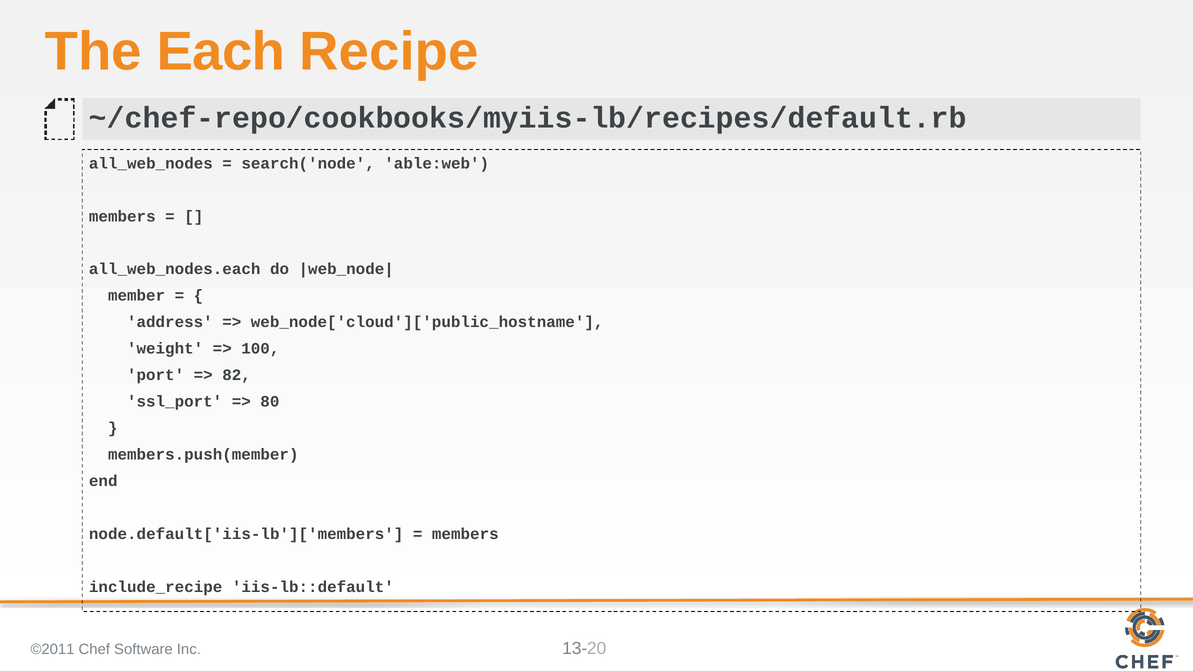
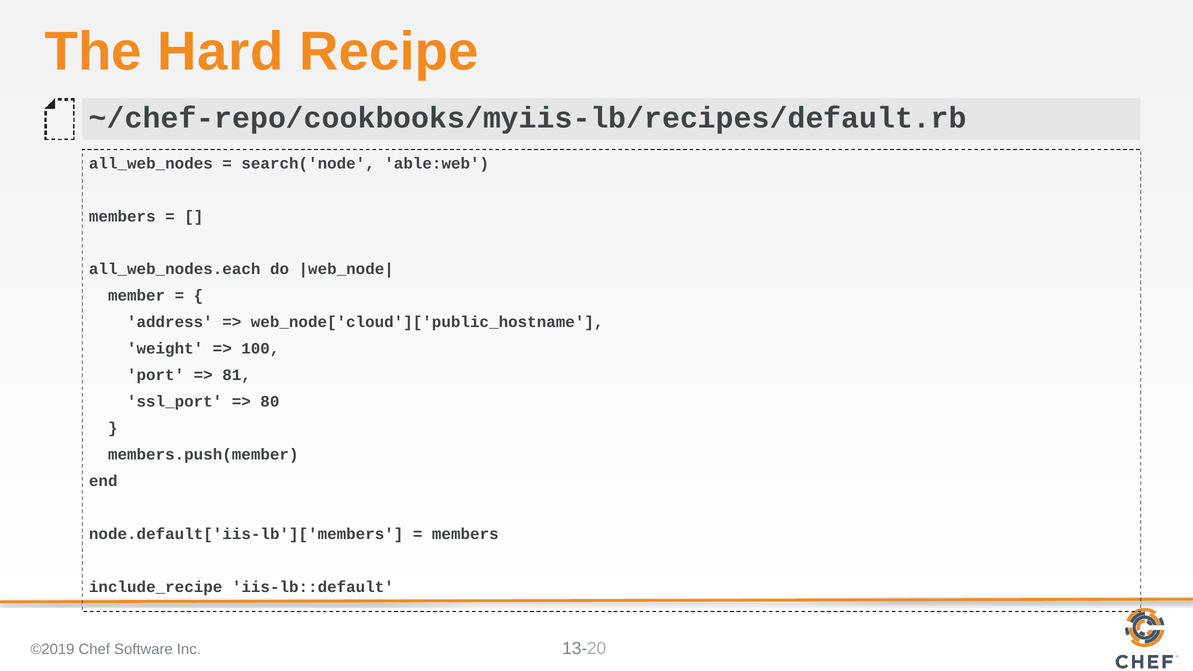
Each: Each -> Hard (220, 52)
82: 82 -> 81 (237, 375)
©2011: ©2011 -> ©2019 (53, 649)
